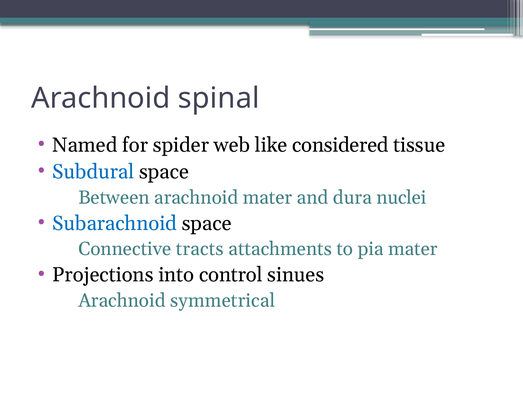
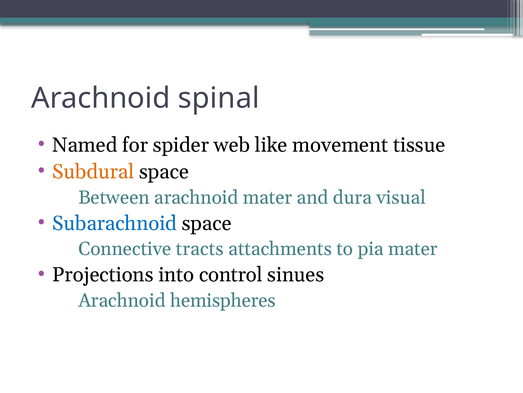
considered: considered -> movement (340, 145)
Subdural colour: blue -> orange (93, 171)
nuclei: nuclei -> visual (401, 197)
symmetrical: symmetrical -> hemispheres (223, 300)
